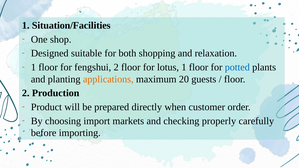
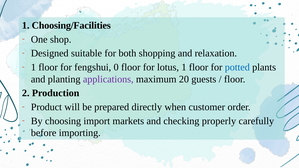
Situation/Facilities: Situation/Facilities -> Choosing/Facilities (71, 25)
fengshui 2: 2 -> 0 (116, 67)
applications colour: orange -> purple (108, 79)
